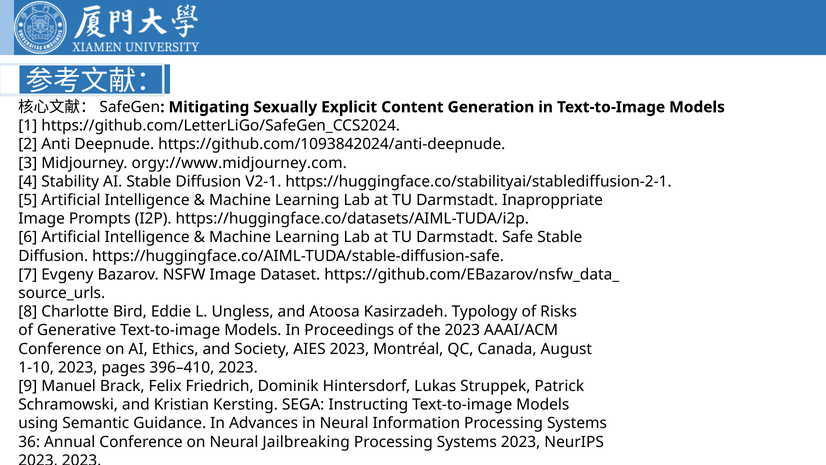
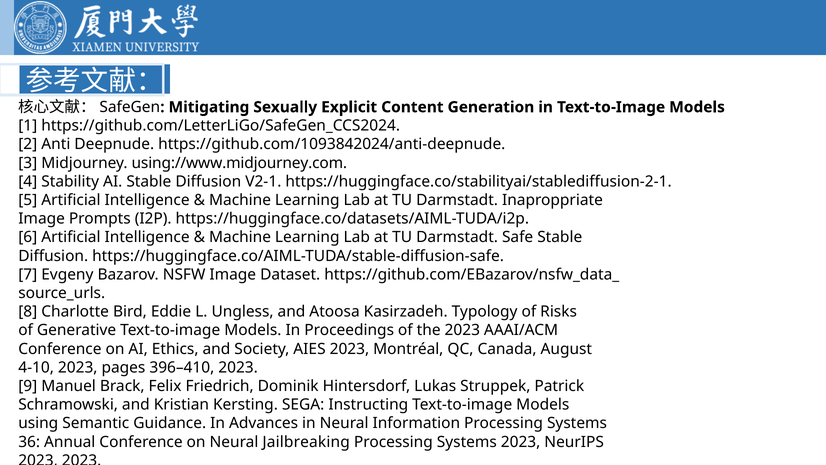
orgy://www.midjourney.com: orgy://www.midjourney.com -> using://www.midjourney.com (239, 163)
1-10: 1-10 -> 4-10 (36, 367)
